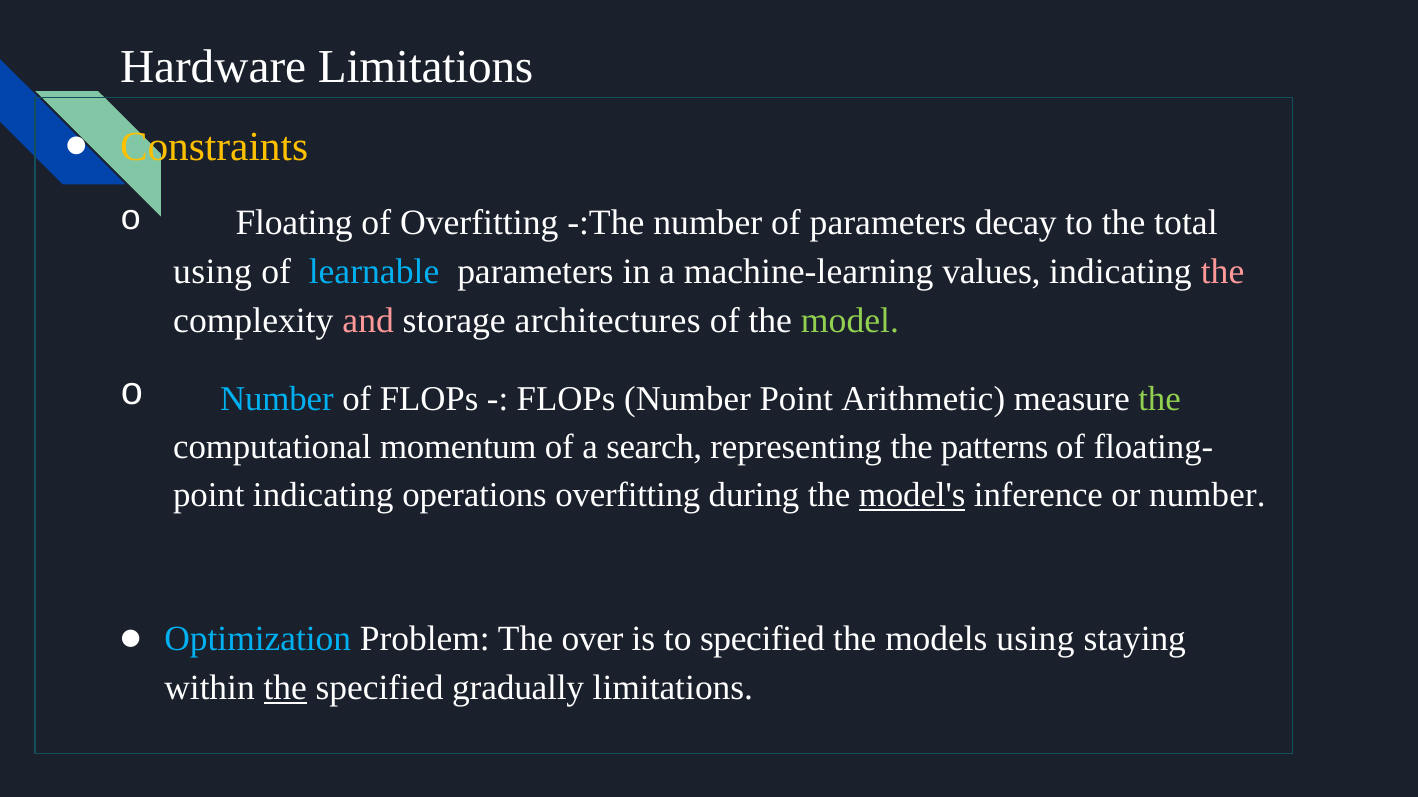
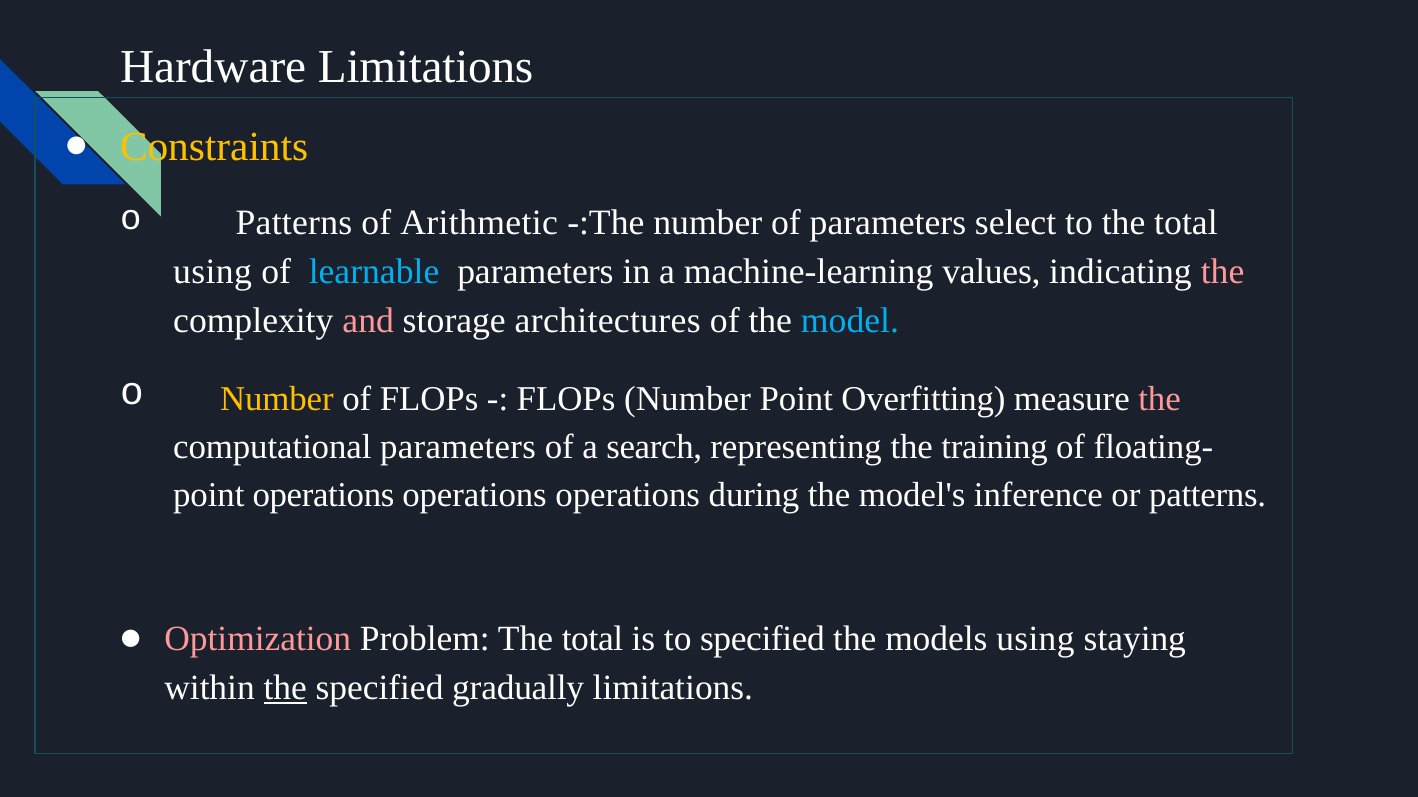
Floating: Floating -> Patterns (294, 223)
of Overfitting: Overfitting -> Arithmetic (479, 223)
decay: decay -> select (1016, 223)
model colour: light green -> light blue (850, 321)
Number colour: light blue -> yellow (277, 399)
Arithmetic: Arithmetic -> Overfitting (923, 399)
the colour: light green -> pink (1160, 399)
computational momentum: momentum -> parameters (458, 448)
patterns: patterns -> training (995, 448)
point indicating: indicating -> operations (324, 496)
overfitting: overfitting -> operations (628, 496)
model's underline: present -> none (912, 496)
or number: number -> patterns (1208, 496)
Optimization colour: light blue -> pink (258, 639)
Problem The over: over -> total (593, 639)
